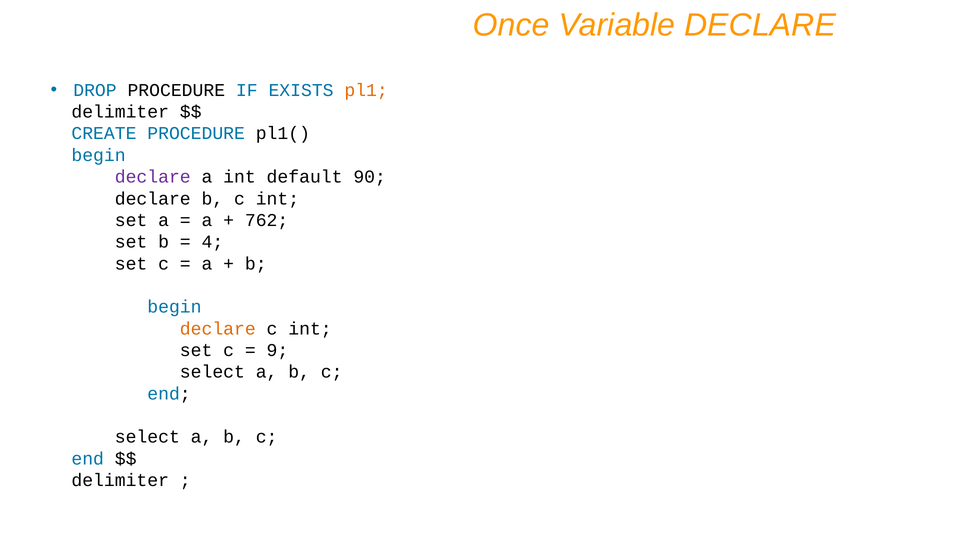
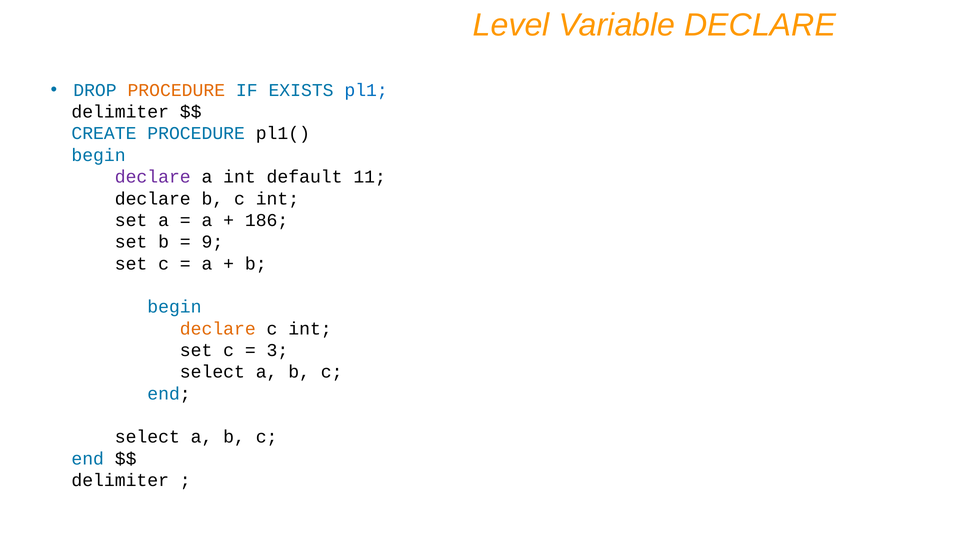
Once: Once -> Level (511, 25)
PROCEDURE colour: black -> orange (176, 90)
pl1 colour: orange -> blue (366, 90)
90: 90 -> 11 (370, 177)
762: 762 -> 186 (267, 220)
4: 4 -> 9 (212, 242)
9: 9 -> 3 (277, 350)
